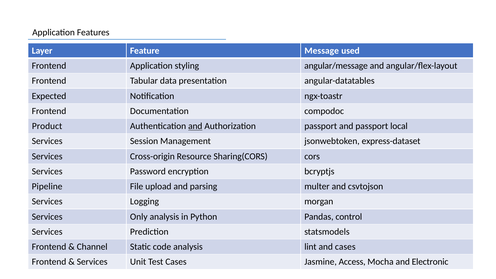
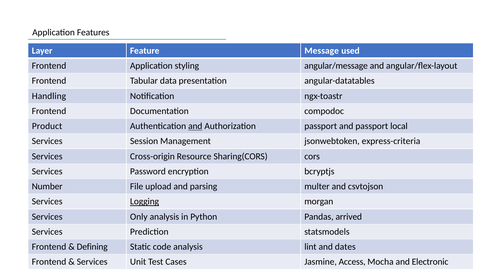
Expected: Expected -> Handling (49, 96)
express-dataset: express-dataset -> express-criteria (391, 141)
Pipeline: Pipeline -> Number (47, 187)
Logging underline: none -> present (145, 202)
control: control -> arrived (349, 217)
Channel: Channel -> Defining (92, 247)
and cases: cases -> dates (345, 247)
